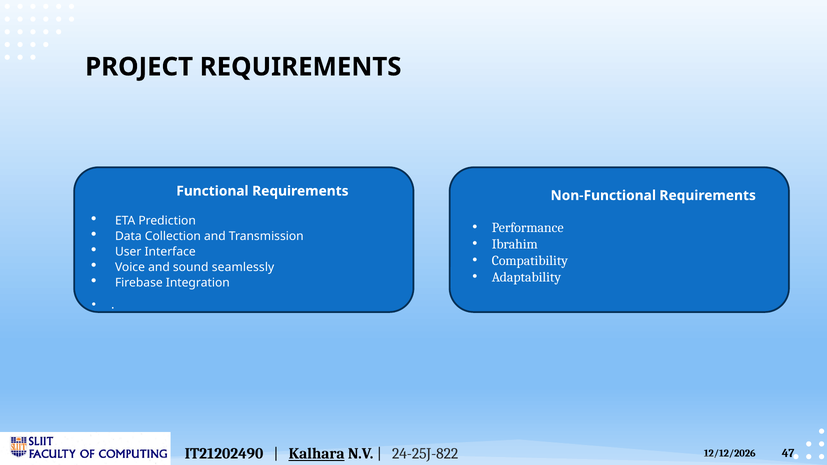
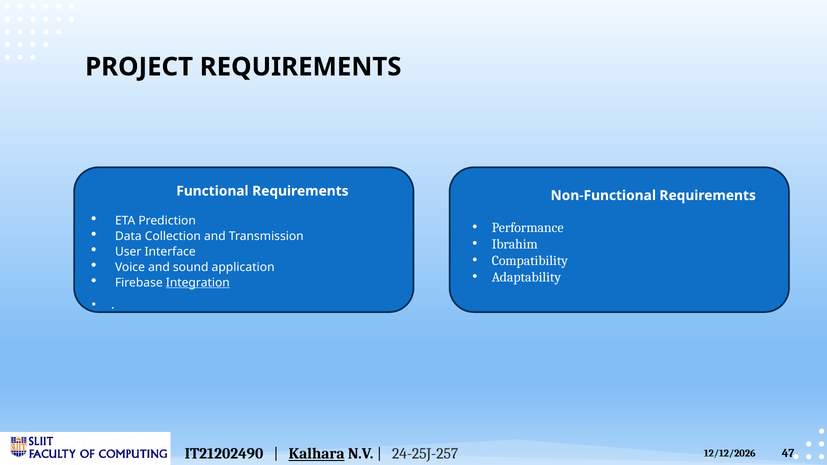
seamlessly: seamlessly -> application (243, 267)
Integration underline: none -> present (198, 283)
24-25J-822: 24-25J-822 -> 24-25J-257 (425, 454)
